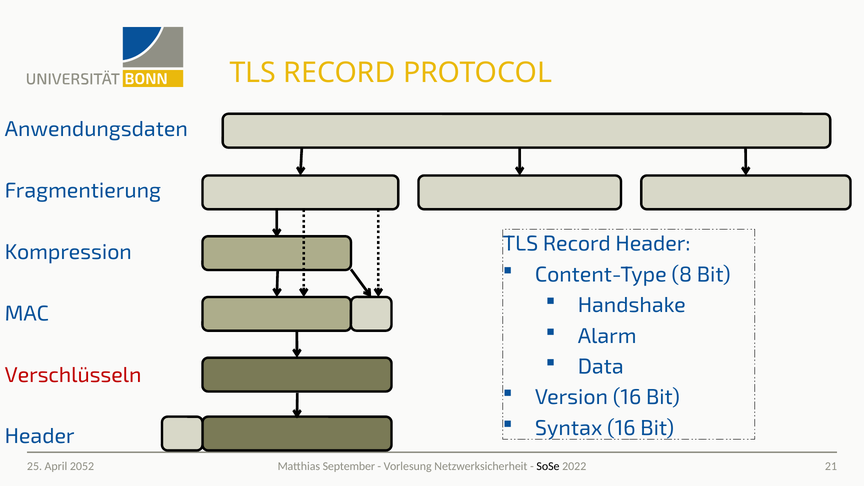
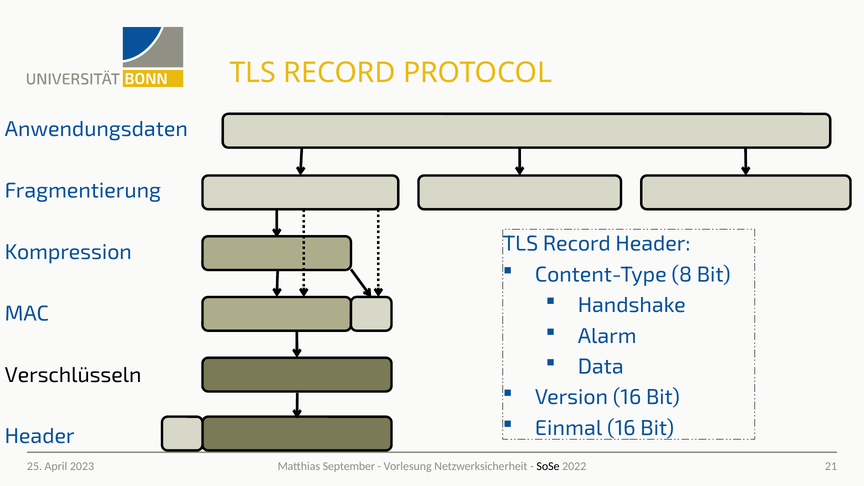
Verschlüsseln colour: red -> black (73, 375)
Syntax: Syntax -> Einmal (569, 428)
2052: 2052 -> 2023 (82, 467)
